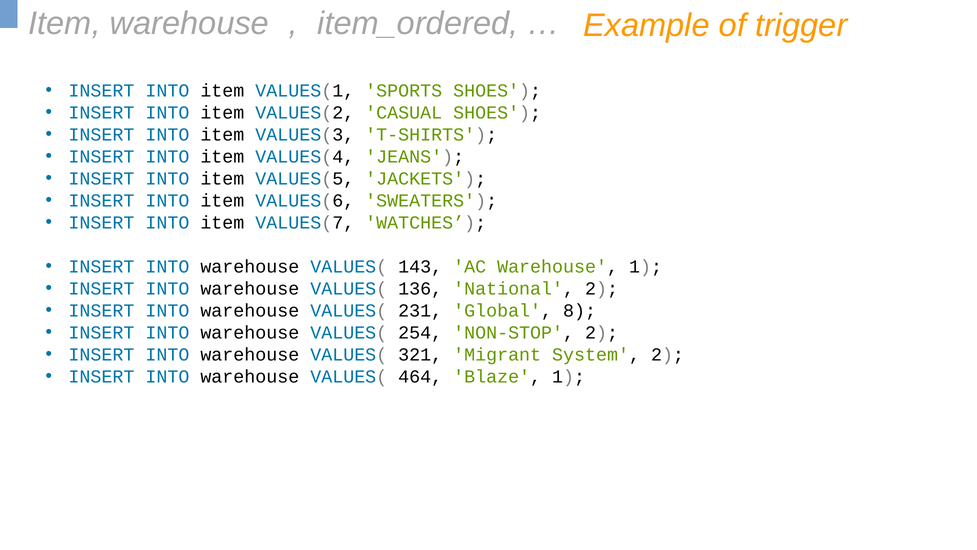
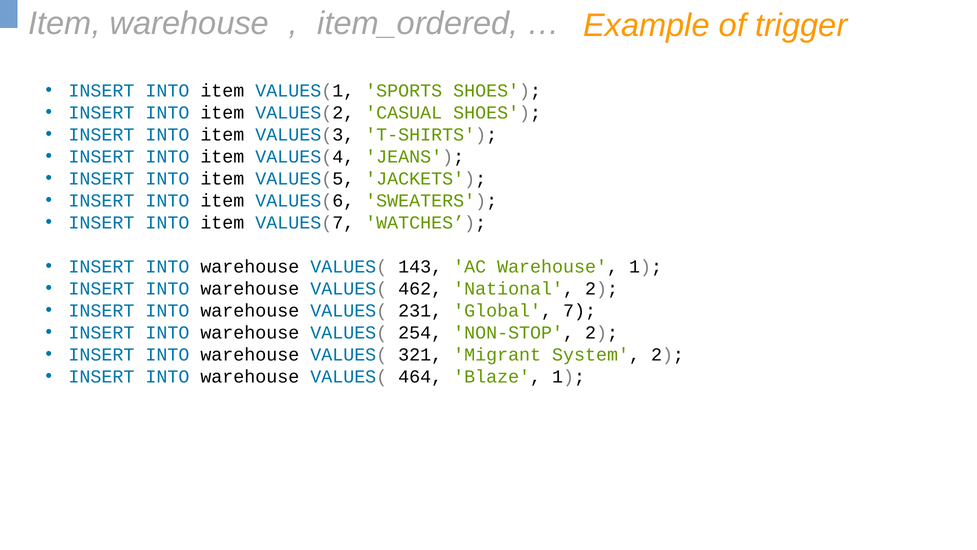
136: 136 -> 462 (420, 289)
8: 8 -> 7 (580, 311)
